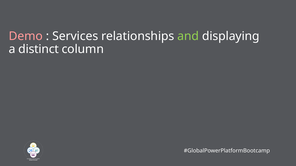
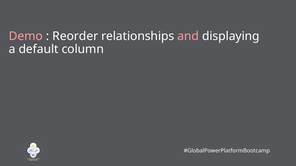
Services: Services -> Reorder (75, 36)
and colour: light green -> pink (188, 36)
distinct: distinct -> default (39, 49)
